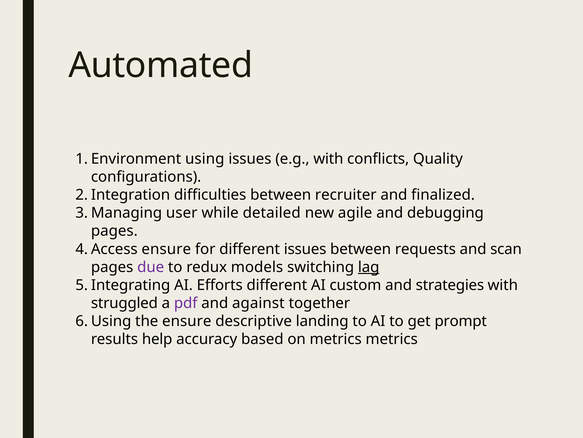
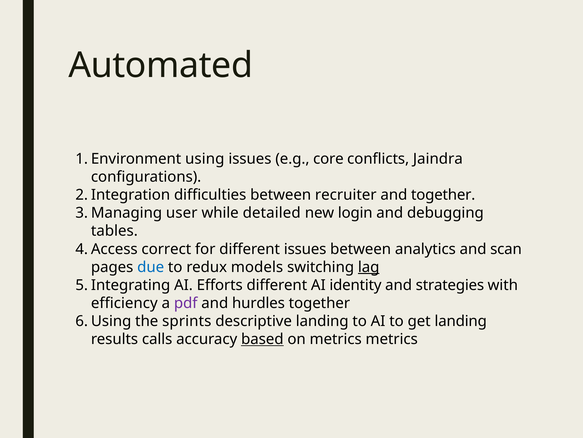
e.g with: with -> core (328, 159)
Quality: Quality -> Jaindra (438, 159)
and finalized: finalized -> together (443, 195)
agile: agile -> login (355, 213)
pages: pages -> tables (114, 231)
ensure: ensure -> correct (166, 249)
requests: requests -> analytics (425, 249)
due colour: purple -> blue (151, 267)
custom: custom -> identity (355, 285)
struggled: struggled -> efficiency (124, 303)
against: against -> hurdles (258, 303)
the ensure: ensure -> sprints (187, 321)
get prompt: prompt -> landing (461, 321)
help: help -> calls (157, 339)
based underline: none -> present (262, 339)
